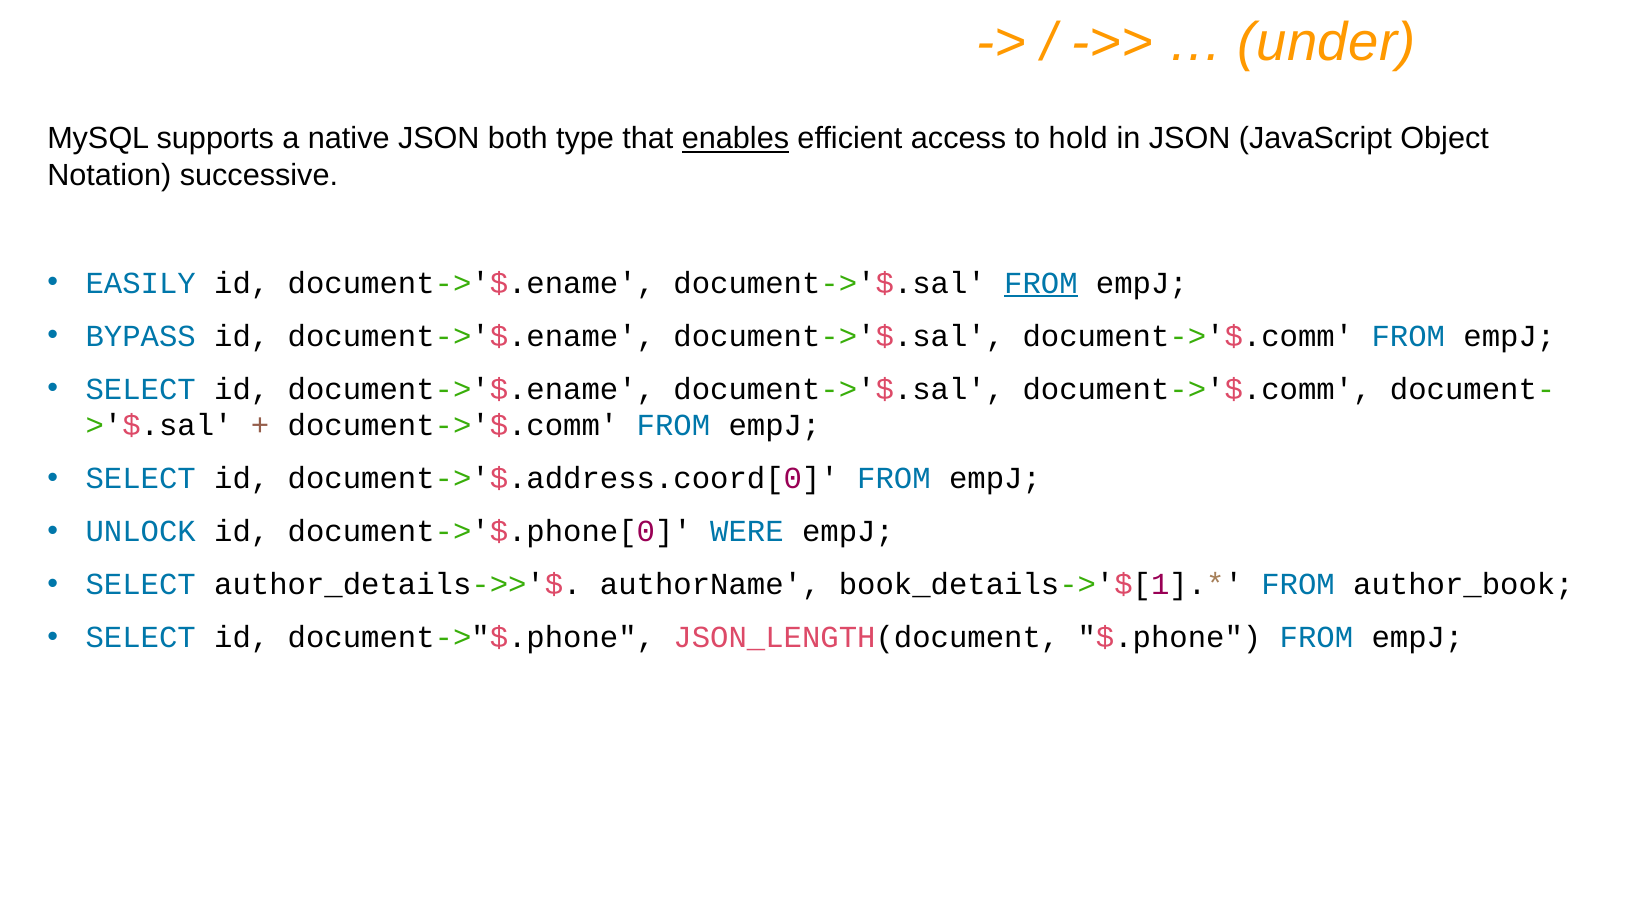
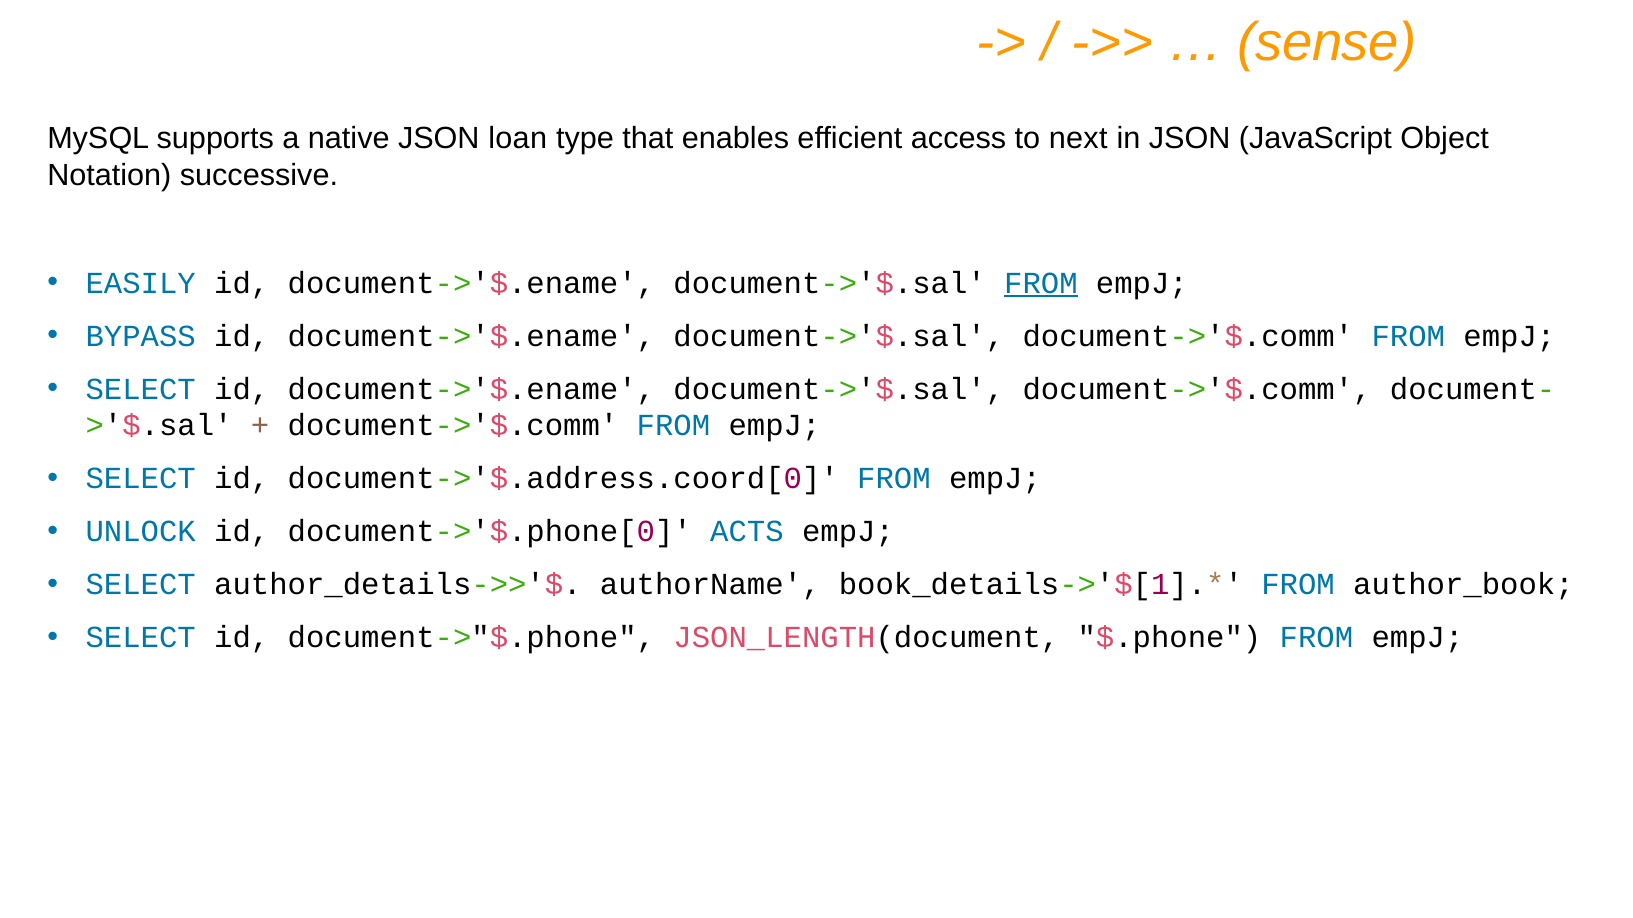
under: under -> sense (1327, 43)
both: both -> loan (518, 139)
enables underline: present -> none (735, 139)
hold: hold -> next (1078, 139)
WERE: WERE -> ACTS (747, 532)
